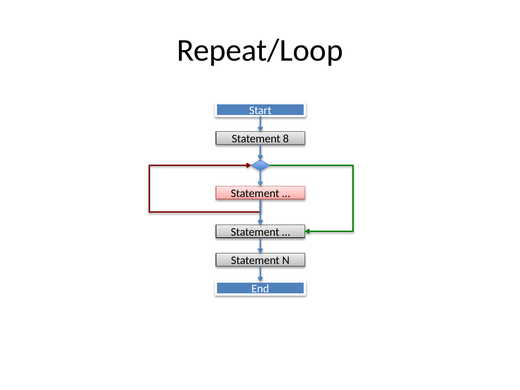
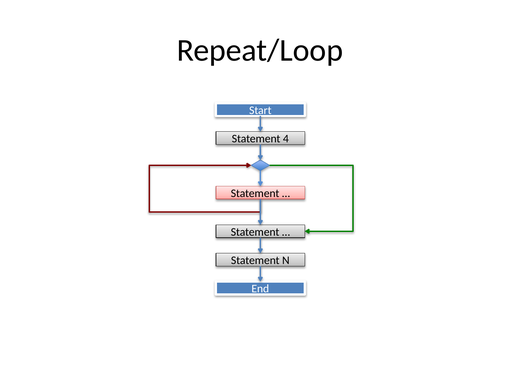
8: 8 -> 4 (286, 139)
